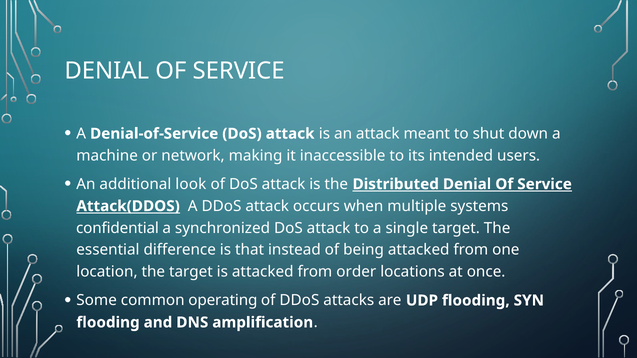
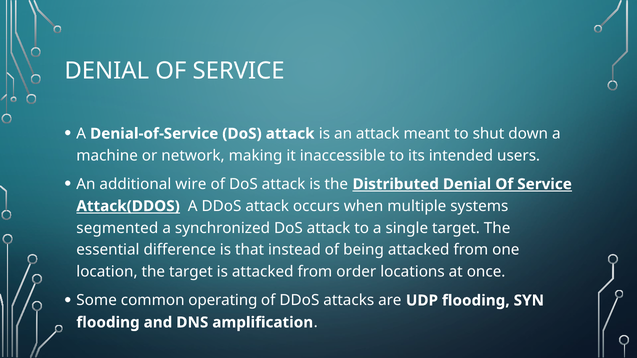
look: look -> wire (191, 184)
confidential: confidential -> segmented (117, 228)
